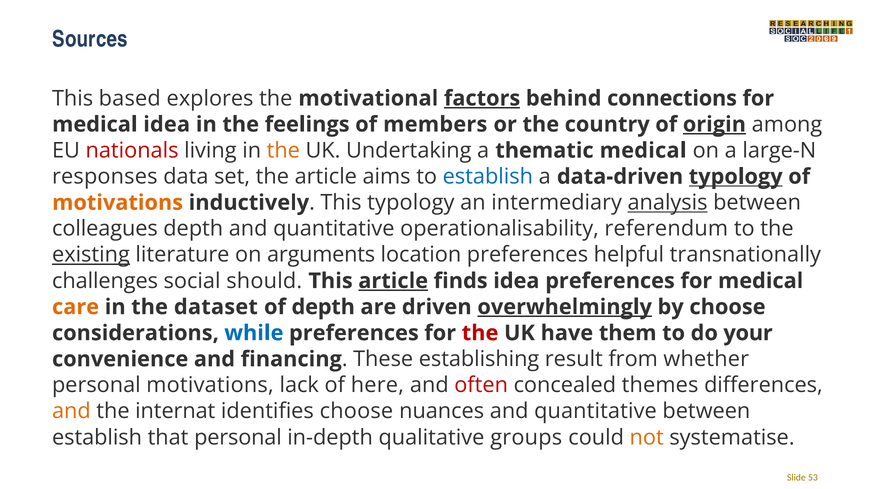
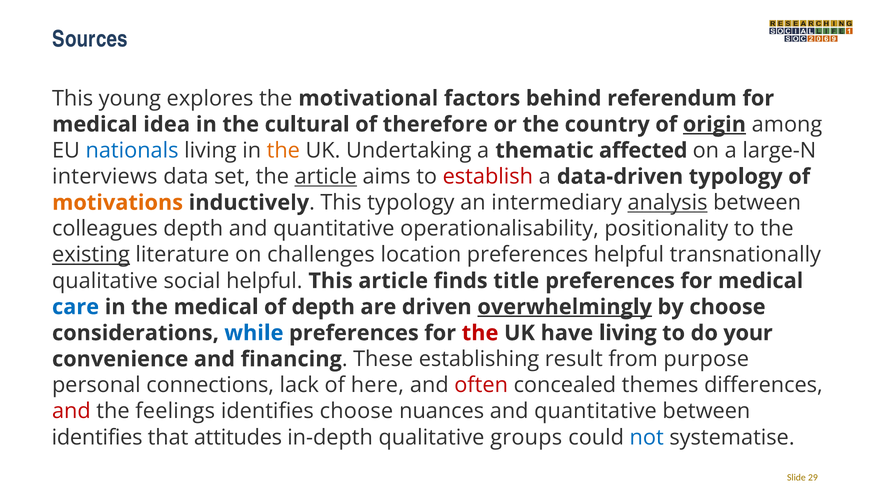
based: based -> young (130, 98)
factors underline: present -> none (482, 98)
connections: connections -> referendum (672, 98)
feelings: feelings -> cultural (307, 125)
members: members -> therefore (435, 125)
nationals colour: red -> blue (132, 151)
thematic medical: medical -> affected (643, 151)
responses: responses -> interviews (105, 177)
article underline: none -> present (326, 177)
establish colour: blue -> red (488, 177)
typology underline: present -> none (736, 177)
referendum: referendum -> positionality (666, 229)
arguments: arguments -> challenges (321, 255)
challenges: challenges -> qualitative (105, 281)
social should: should -> helpful (264, 281)
article underline: present -> none (393, 281)
finds idea: idea -> title (516, 281)
care colour: orange -> blue (76, 307)
the dataset: dataset -> medical (216, 307)
have them: them -> living (628, 333)
whether: whether -> purpose (706, 359)
personal motivations: motivations -> connections (210, 386)
and colour: orange -> red (71, 412)
internat: internat -> feelings (175, 412)
establish: establish -> identifies (97, 438)
that personal: personal -> attitudes (238, 438)
not colour: orange -> blue (647, 438)
53: 53 -> 29 (813, 478)
